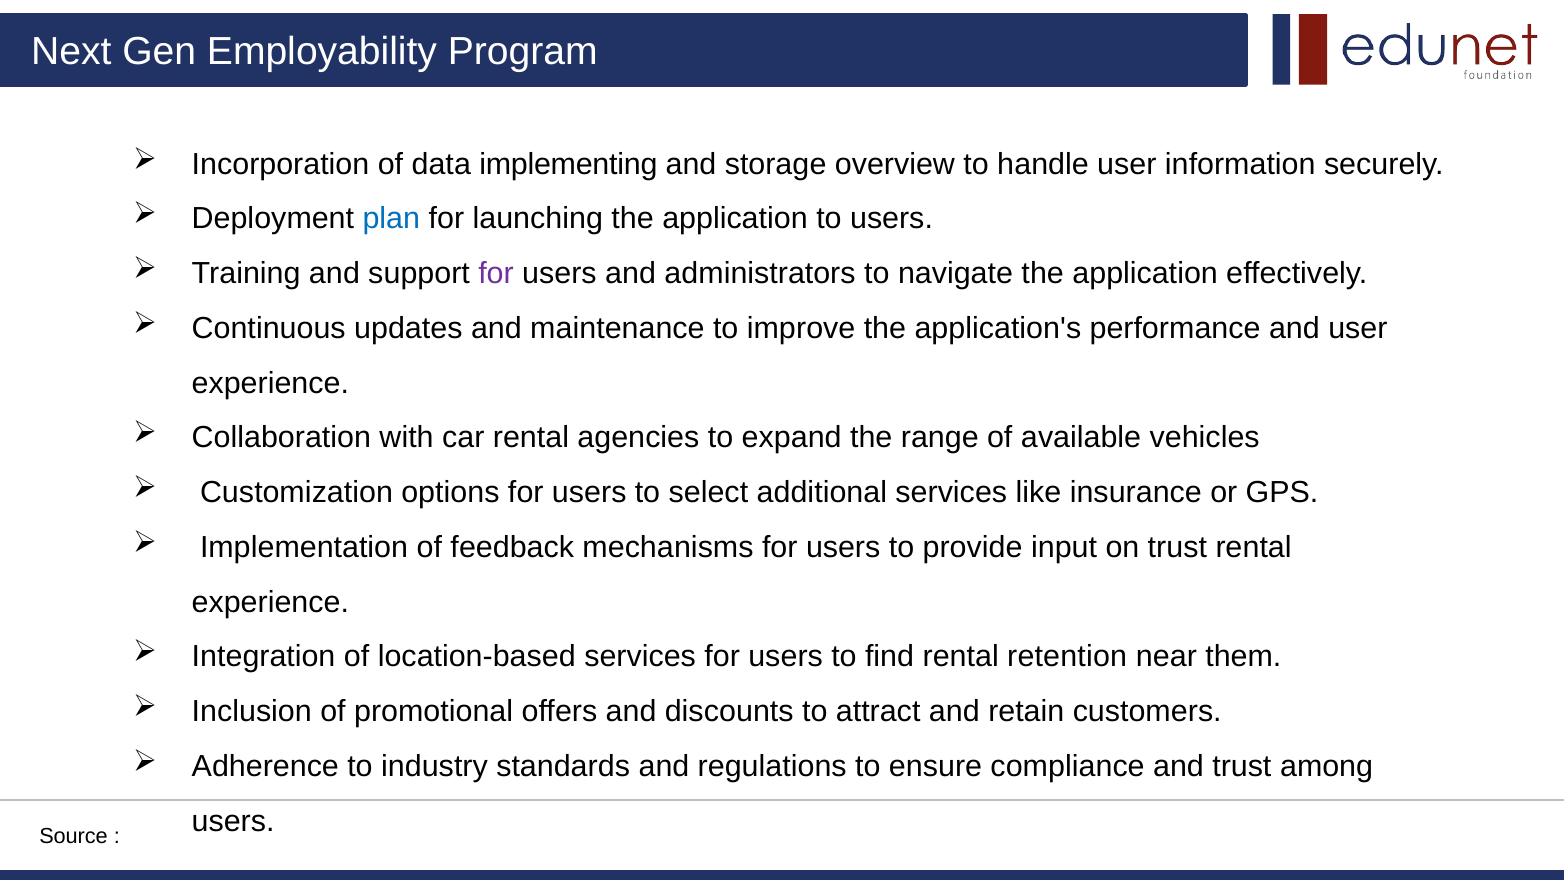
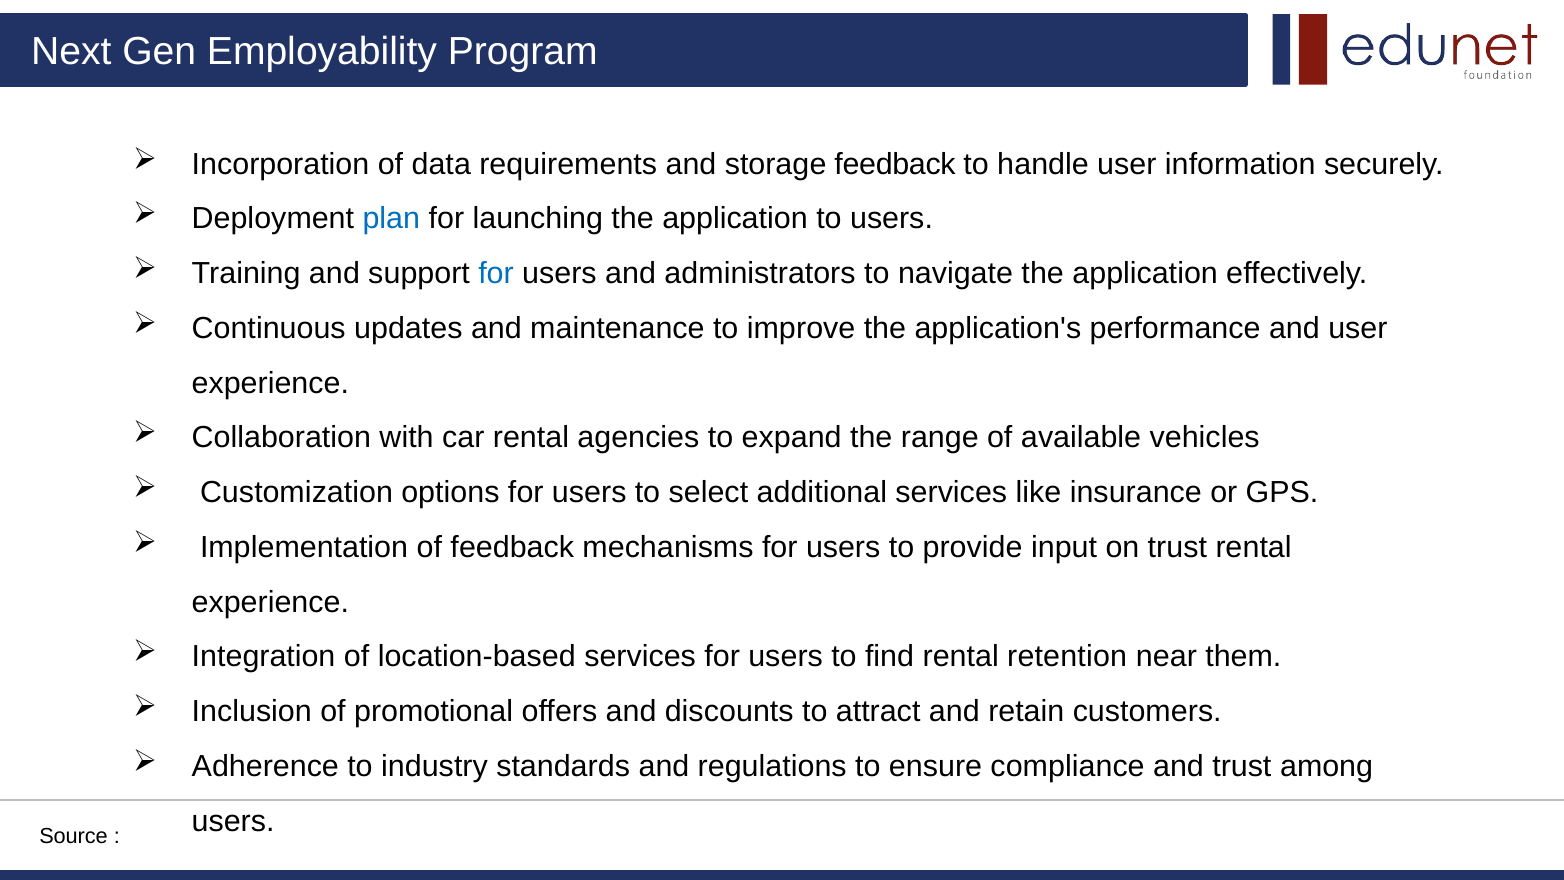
implementing: implementing -> requirements (568, 164)
storage overview: overview -> feedback (895, 164)
for colour: purple -> blue (496, 273)
